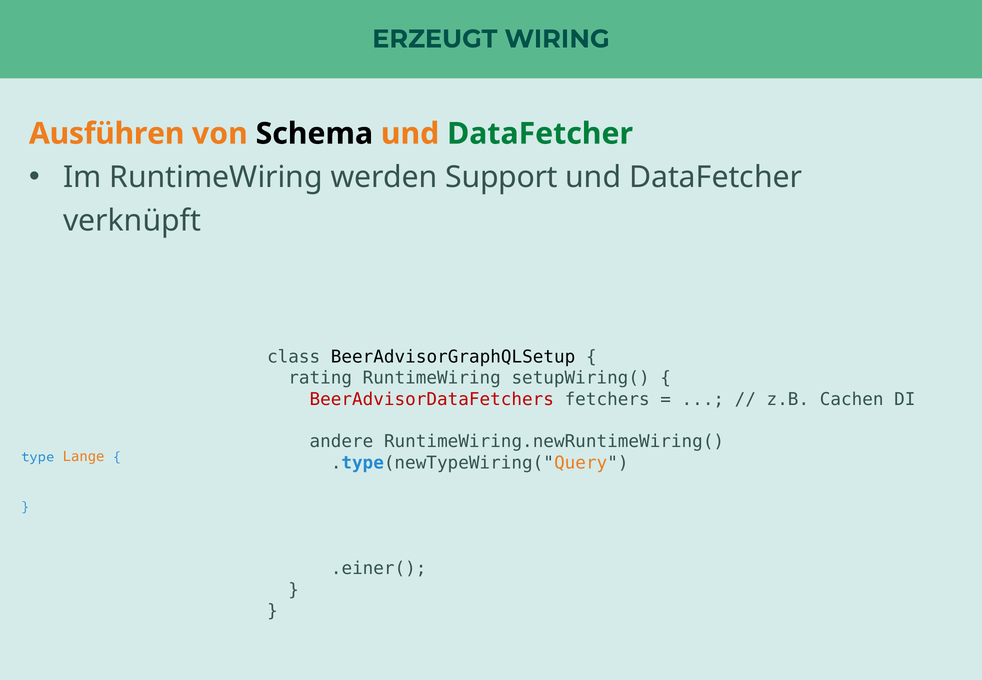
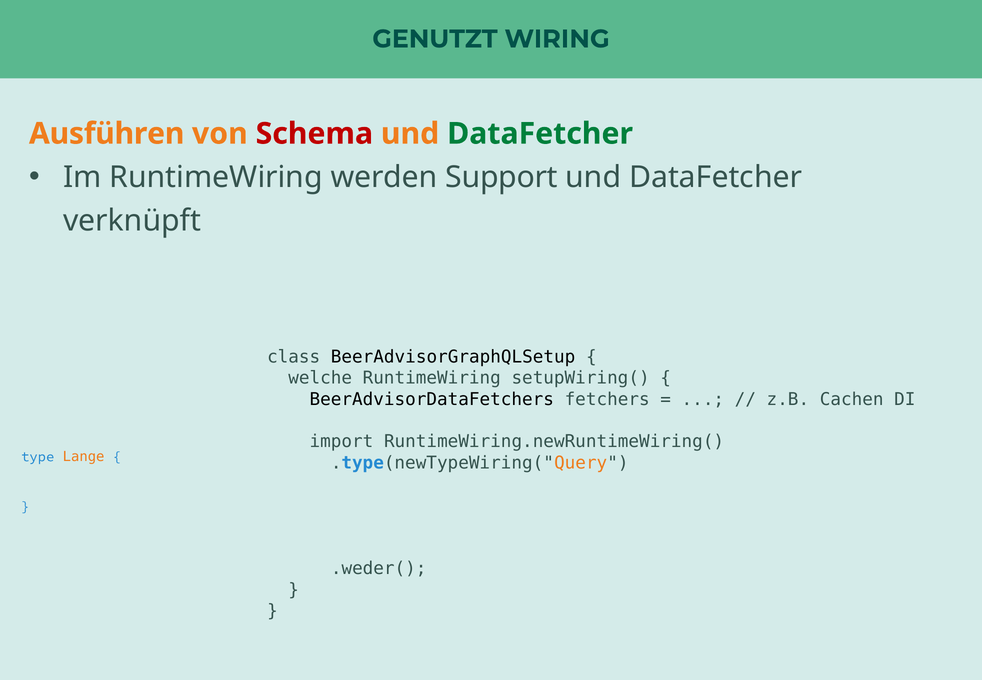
ERZEUGT: ERZEUGT -> GENUTZT (435, 39)
Schema colour: black -> red (314, 134)
rating: rating -> welche (320, 378)
BeerAdvisorDataFetchers colour: red -> black (432, 399)
andere: andere -> import (341, 441)
.einer(: .einer( -> .weder( (379, 568)
